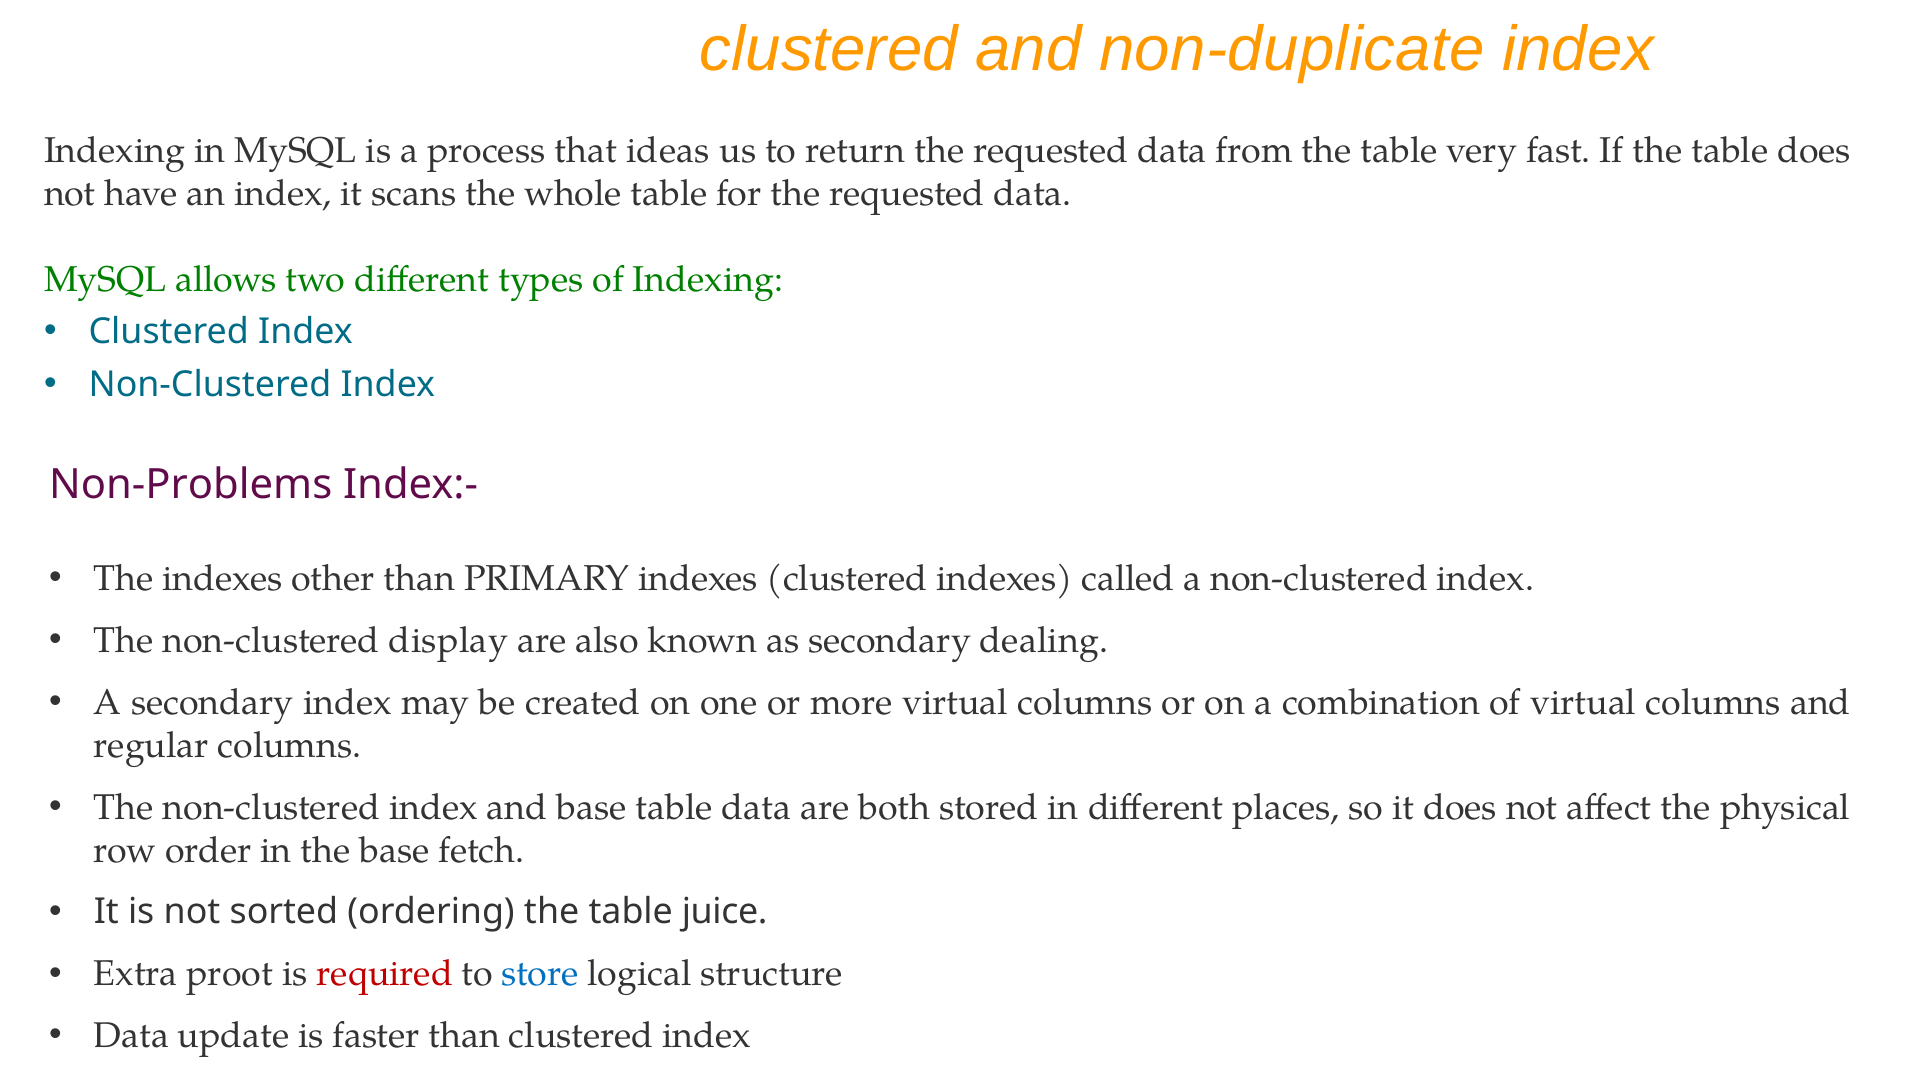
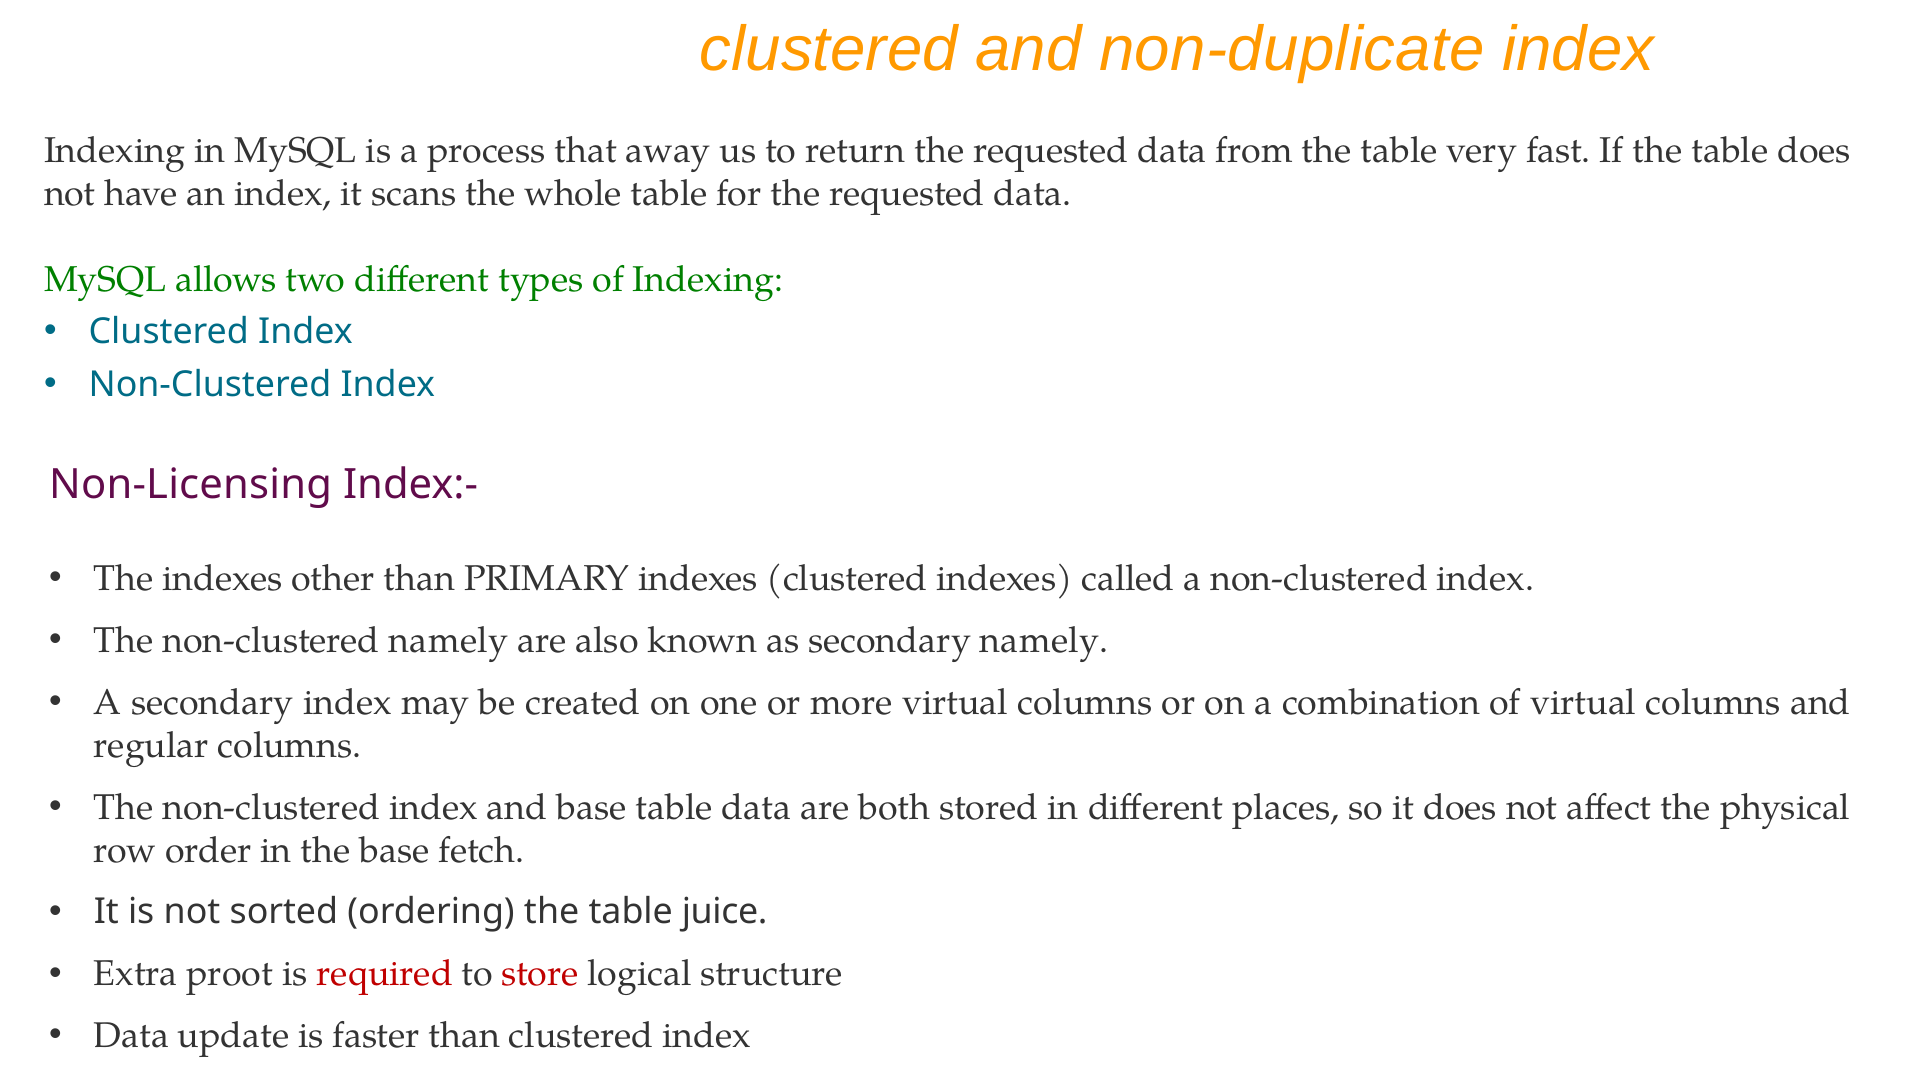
ideas: ideas -> away (668, 151)
Non-Problems: Non-Problems -> Non-Licensing (191, 485)
non-clustered display: display -> namely (449, 641)
secondary dealing: dealing -> namely (1044, 641)
store colour: blue -> red (540, 974)
